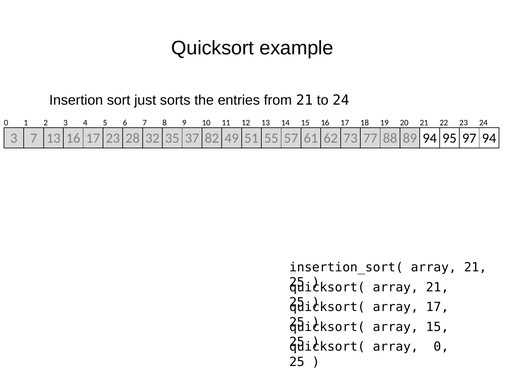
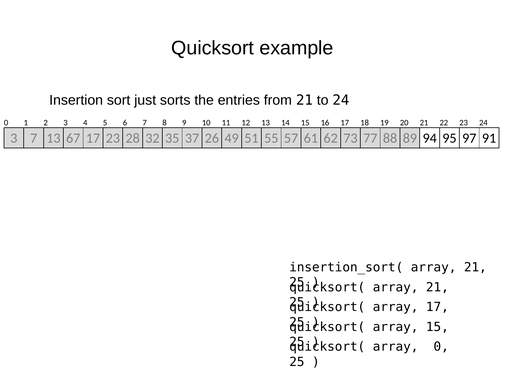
13 16: 16 -> 67 (73, 138)
82: 82 -> 26 (212, 138)
97 94: 94 -> 91 (489, 138)
